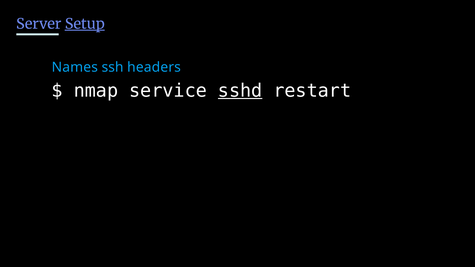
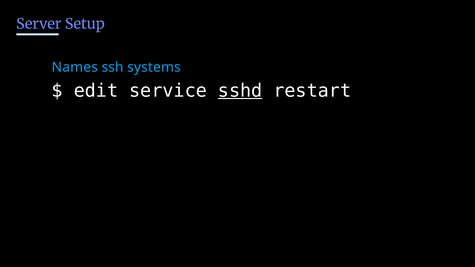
Setup underline: present -> none (85, 24)
headers: headers -> systems (154, 67)
nmap: nmap -> edit (96, 91)
